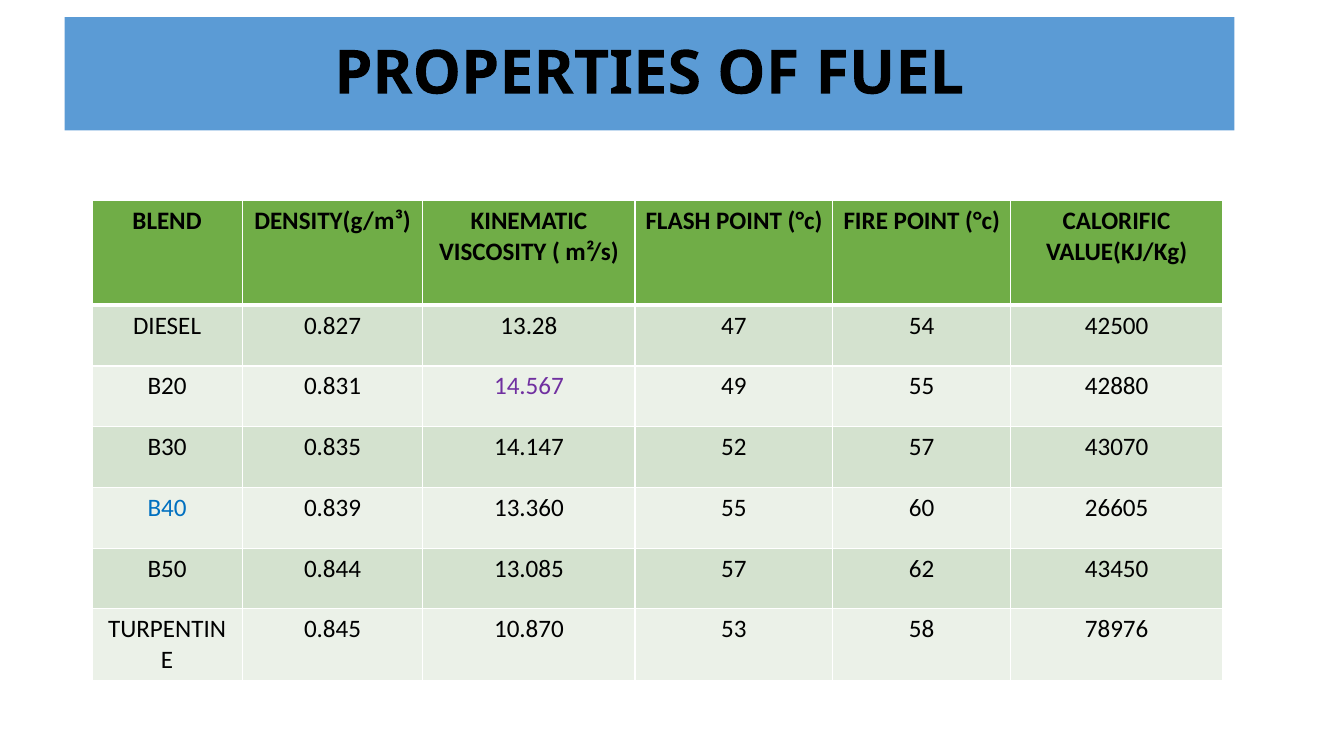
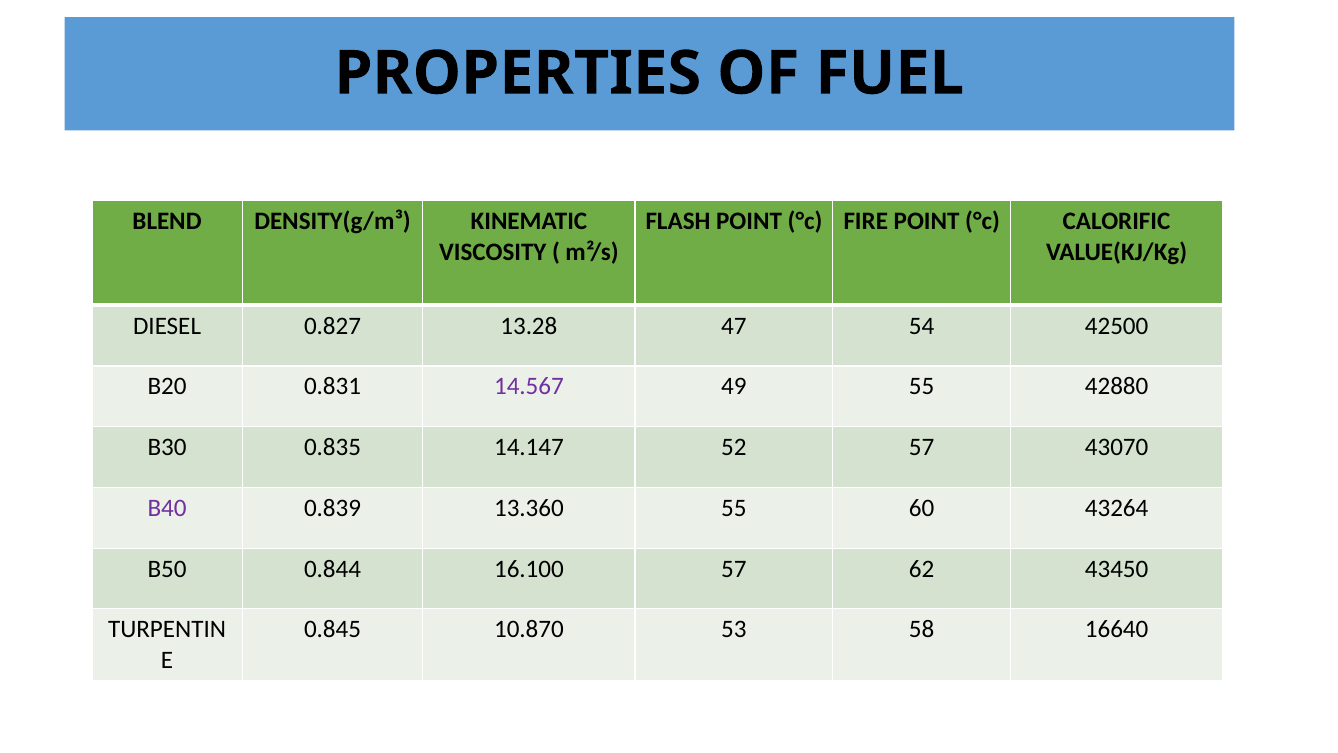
B40 colour: blue -> purple (167, 508)
26605: 26605 -> 43264 (1117, 508)
13.085: 13.085 -> 16.100 (529, 568)
78976: 78976 -> 16640 (1117, 629)
